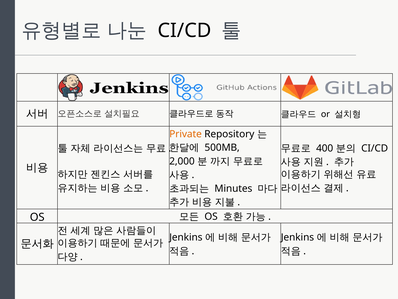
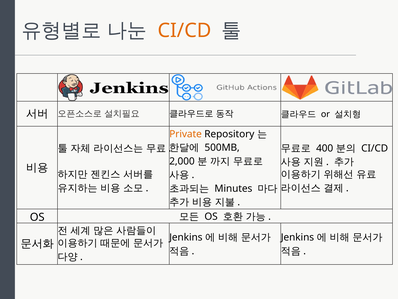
CI/CD colour: black -> orange (184, 30)
